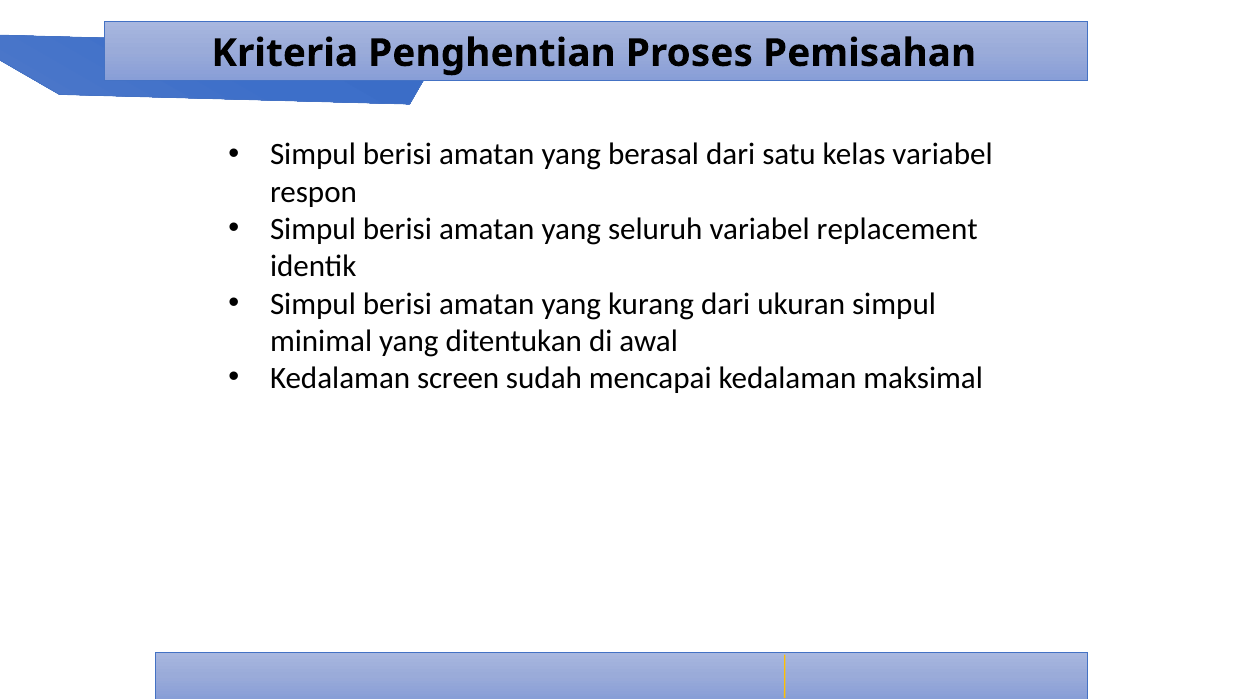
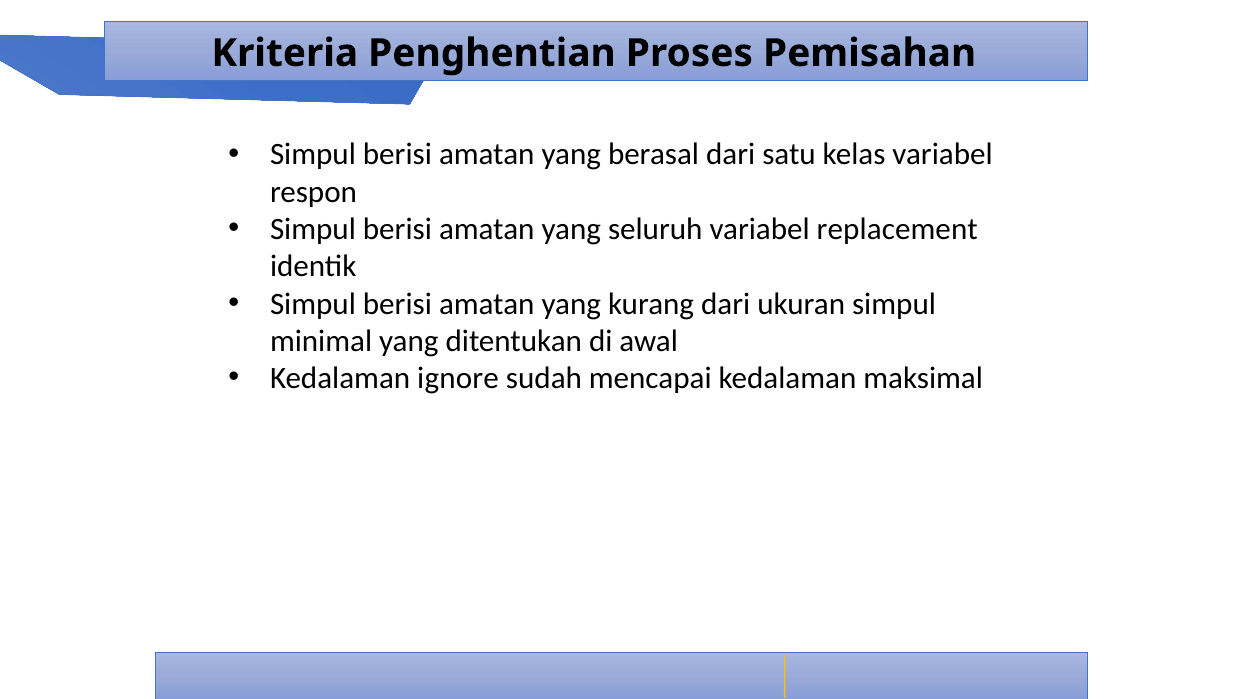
screen: screen -> ignore (458, 378)
